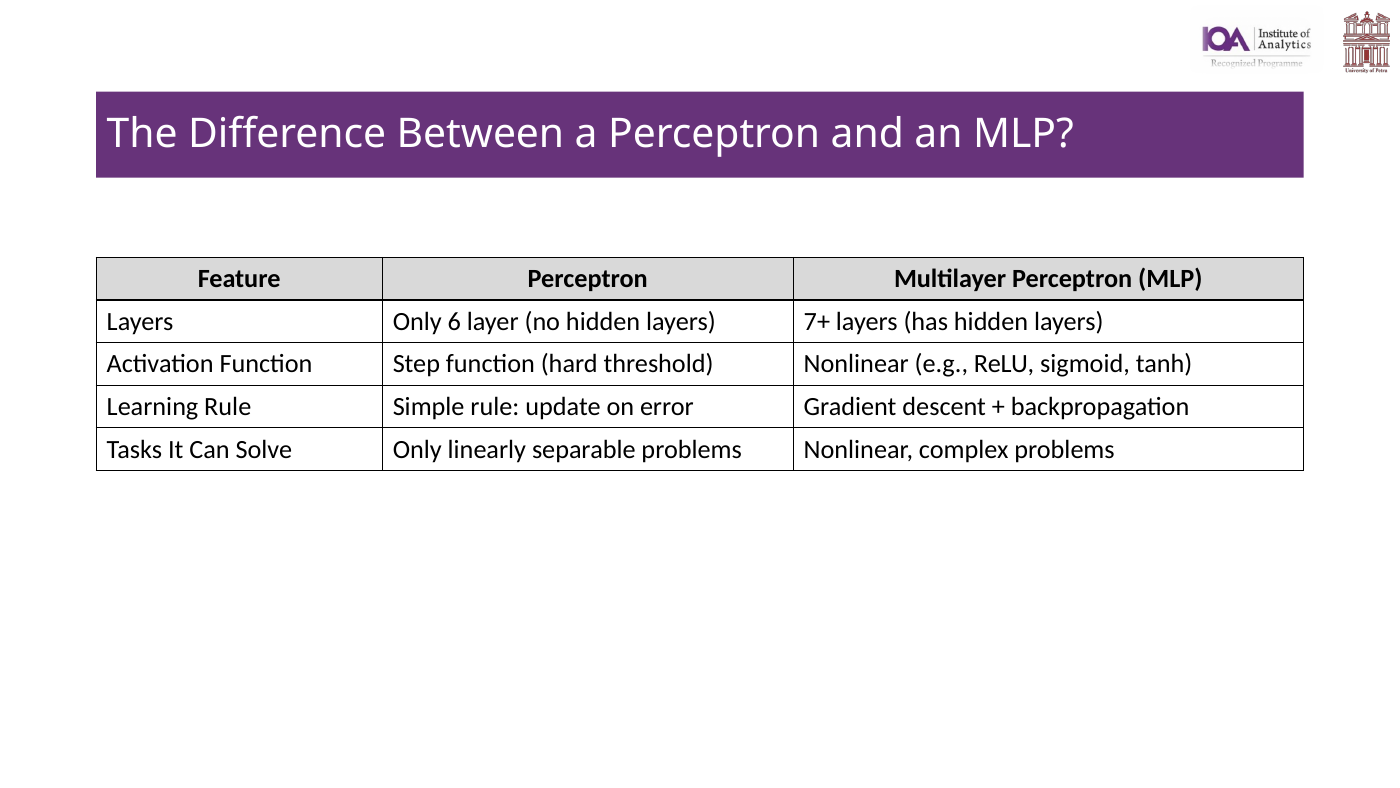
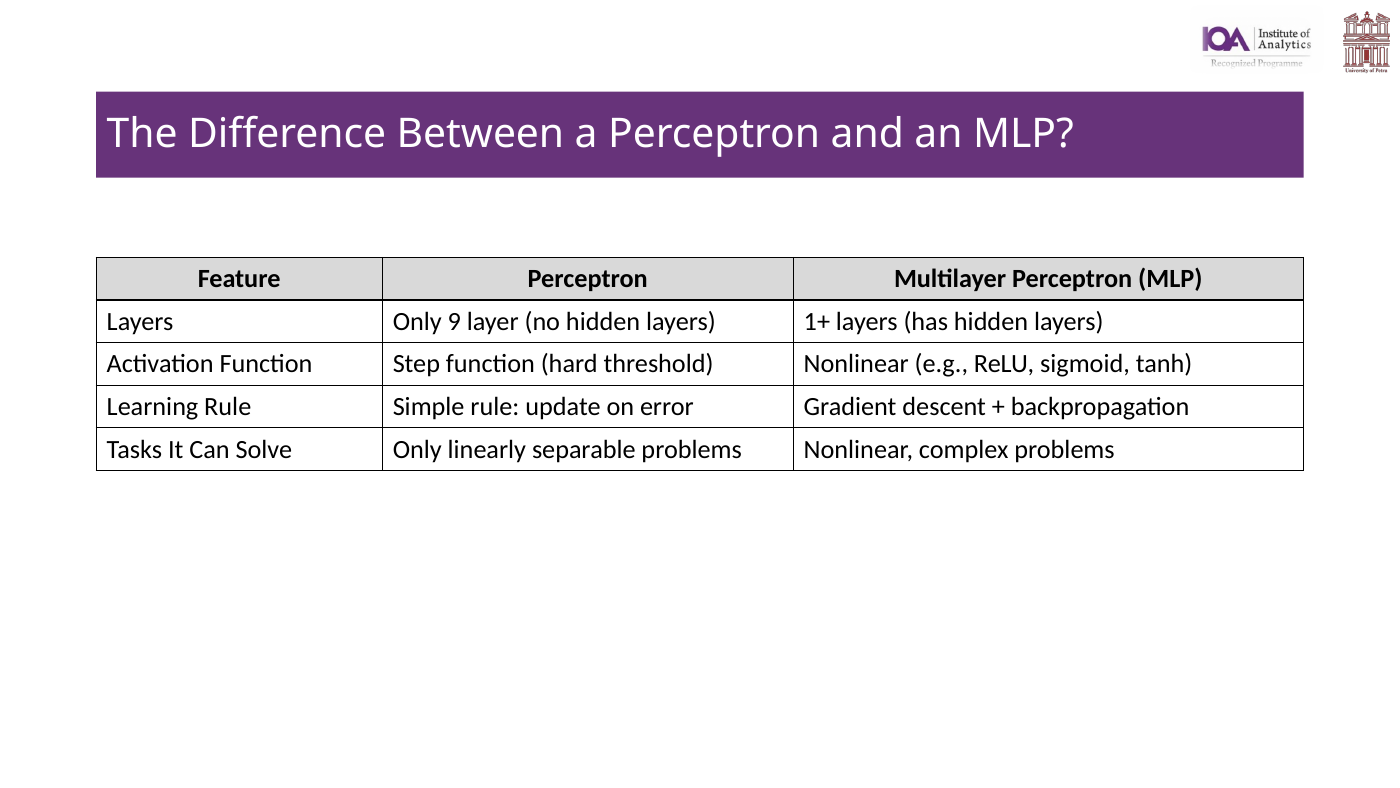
6: 6 -> 9 (454, 321)
7+: 7+ -> 1+ (817, 321)
